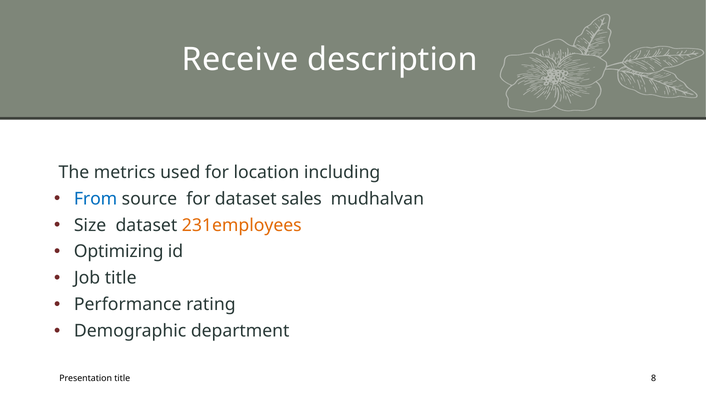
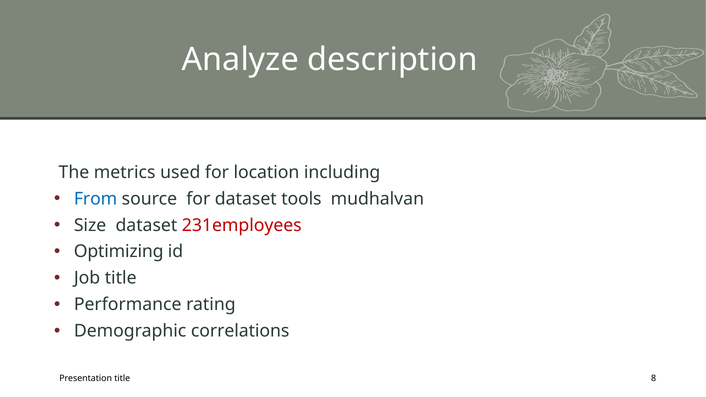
Receive: Receive -> Analyze (240, 59)
sales: sales -> tools (301, 199)
231employees colour: orange -> red (242, 225)
department: department -> correlations (240, 331)
